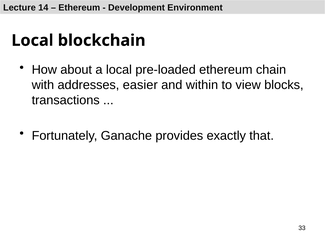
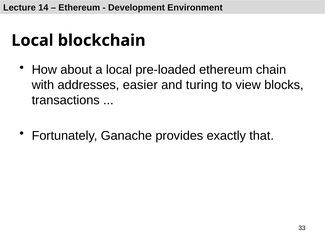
within: within -> turing (202, 85)
